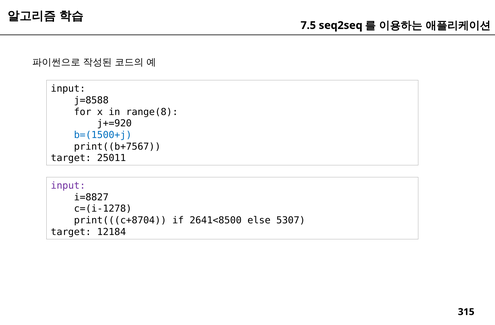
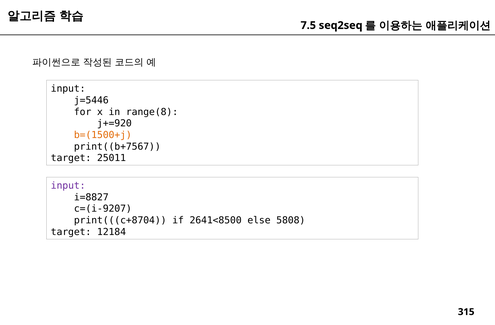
j=8588: j=8588 -> j=5446 (91, 100)
b=(1500+j colour: blue -> orange (103, 135)
c=(i-1278: c=(i-1278 -> c=(i-9207 (103, 209)
5307: 5307 -> 5808 (291, 220)
